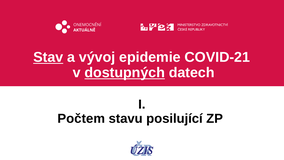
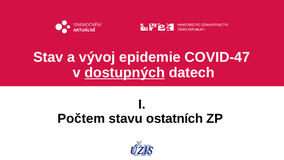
Stav underline: present -> none (48, 57)
COVID-21: COVID-21 -> COVID-47 (217, 57)
posilující: posilující -> ostatních (175, 118)
